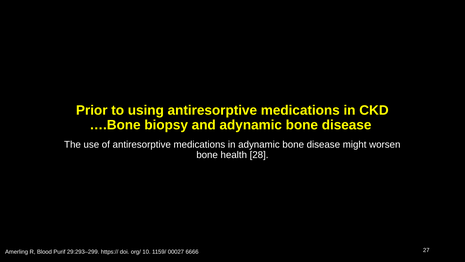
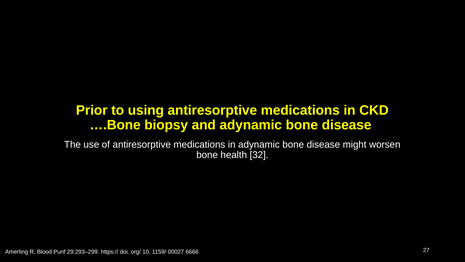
28: 28 -> 32 (259, 155)
